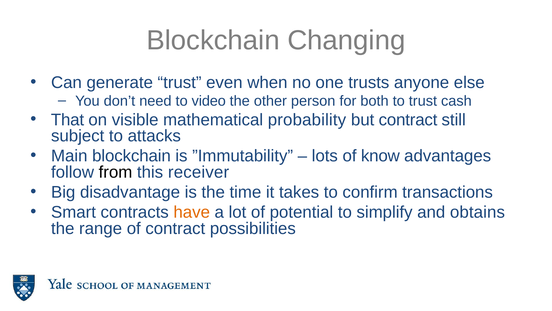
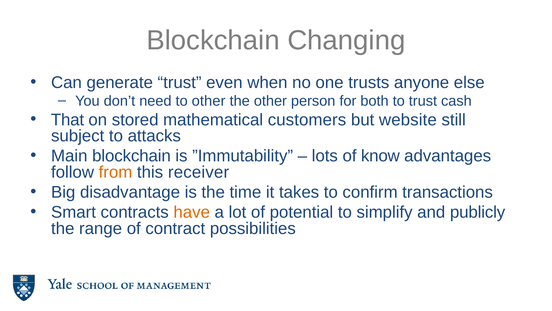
to video: video -> other (209, 101)
visible: visible -> stored (135, 120)
probability: probability -> customers (307, 120)
but contract: contract -> website (408, 120)
from colour: black -> orange (116, 172)
obtains: obtains -> publicly (478, 212)
